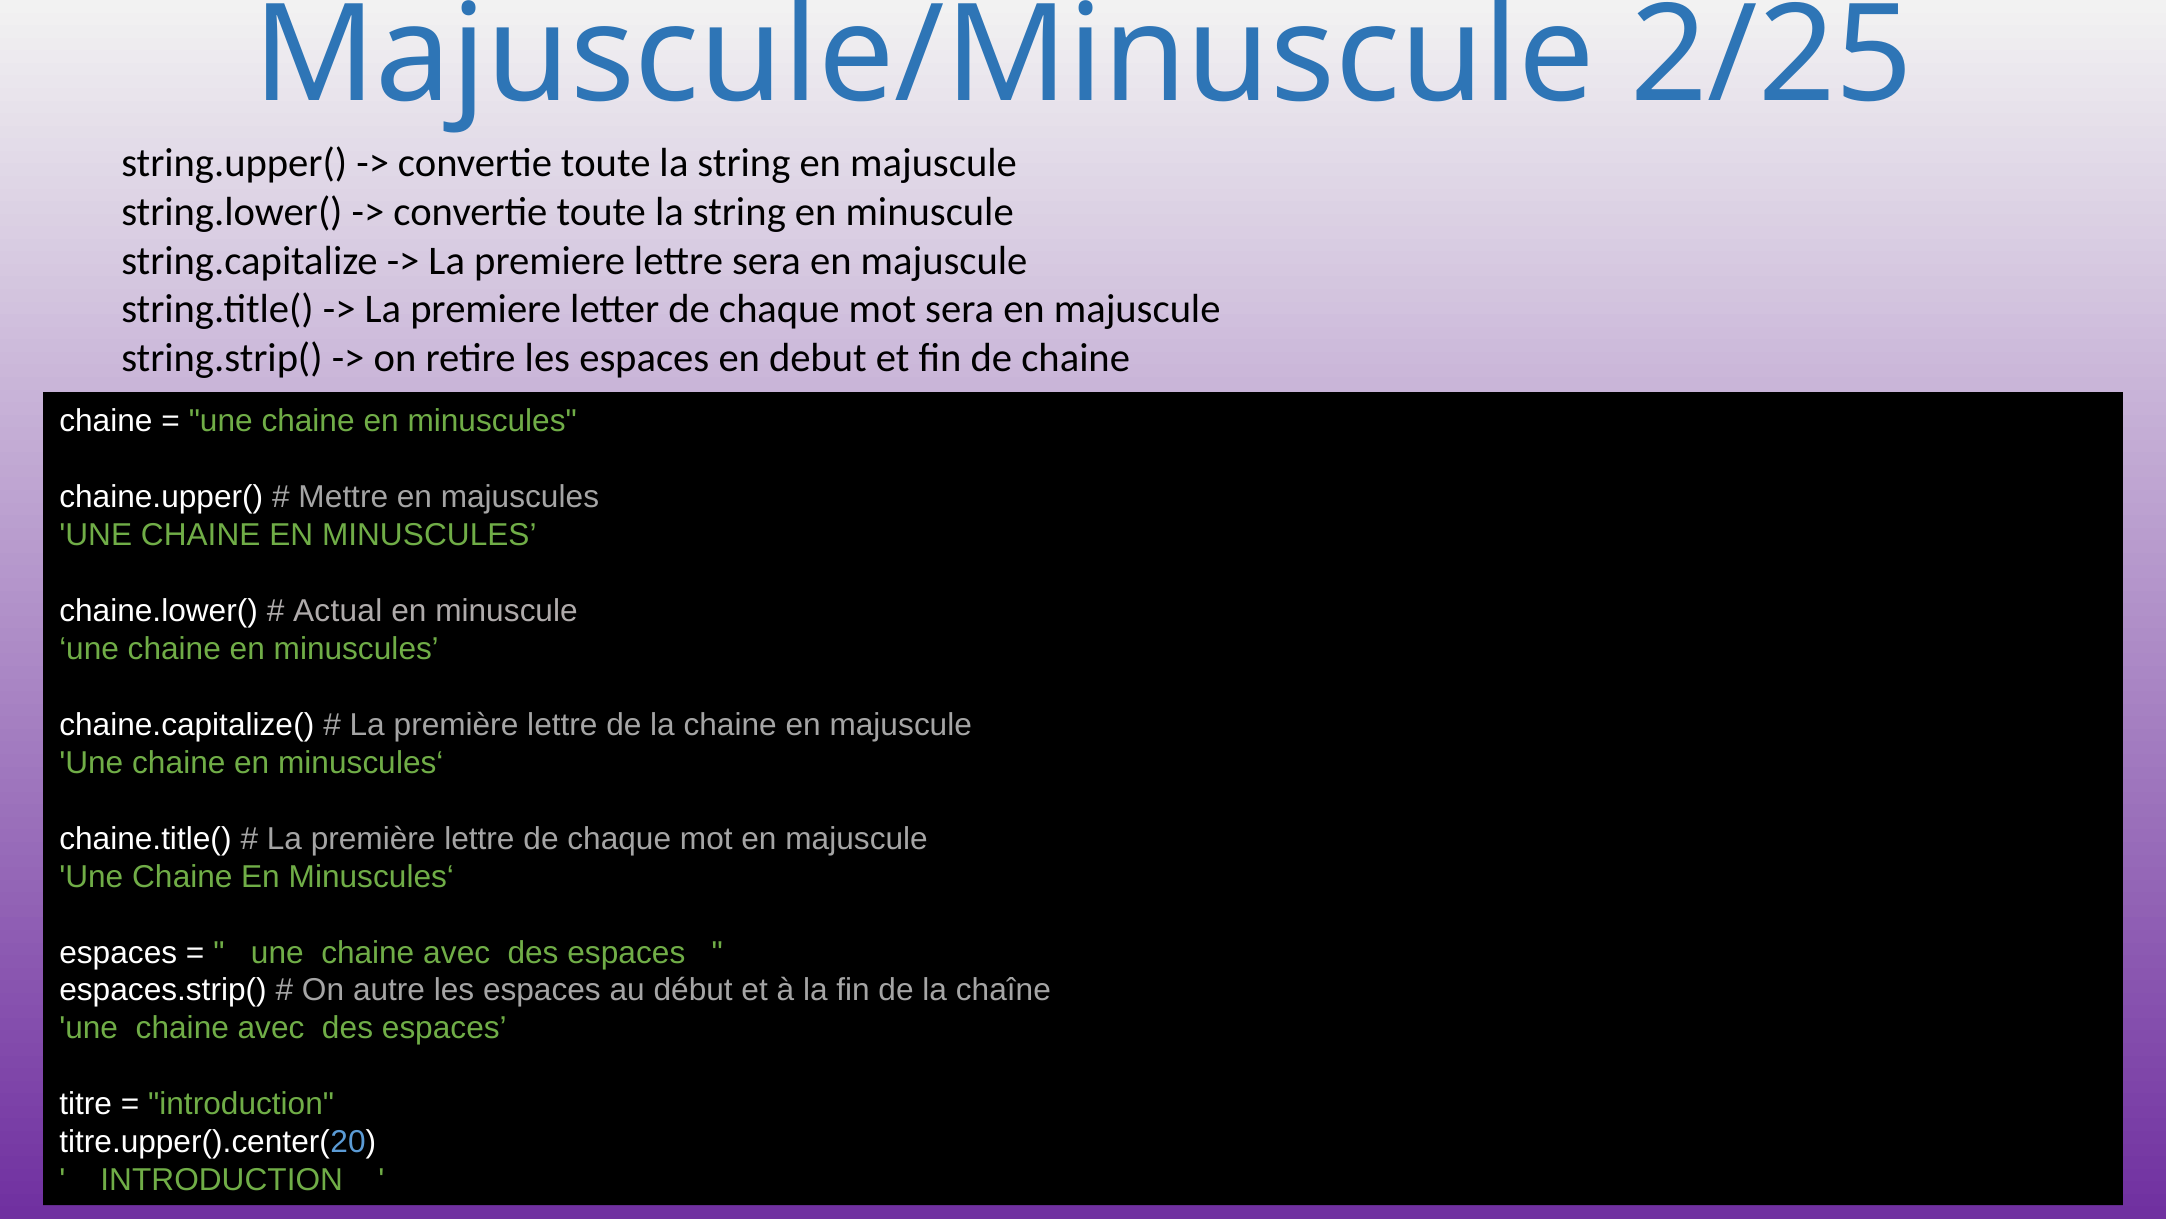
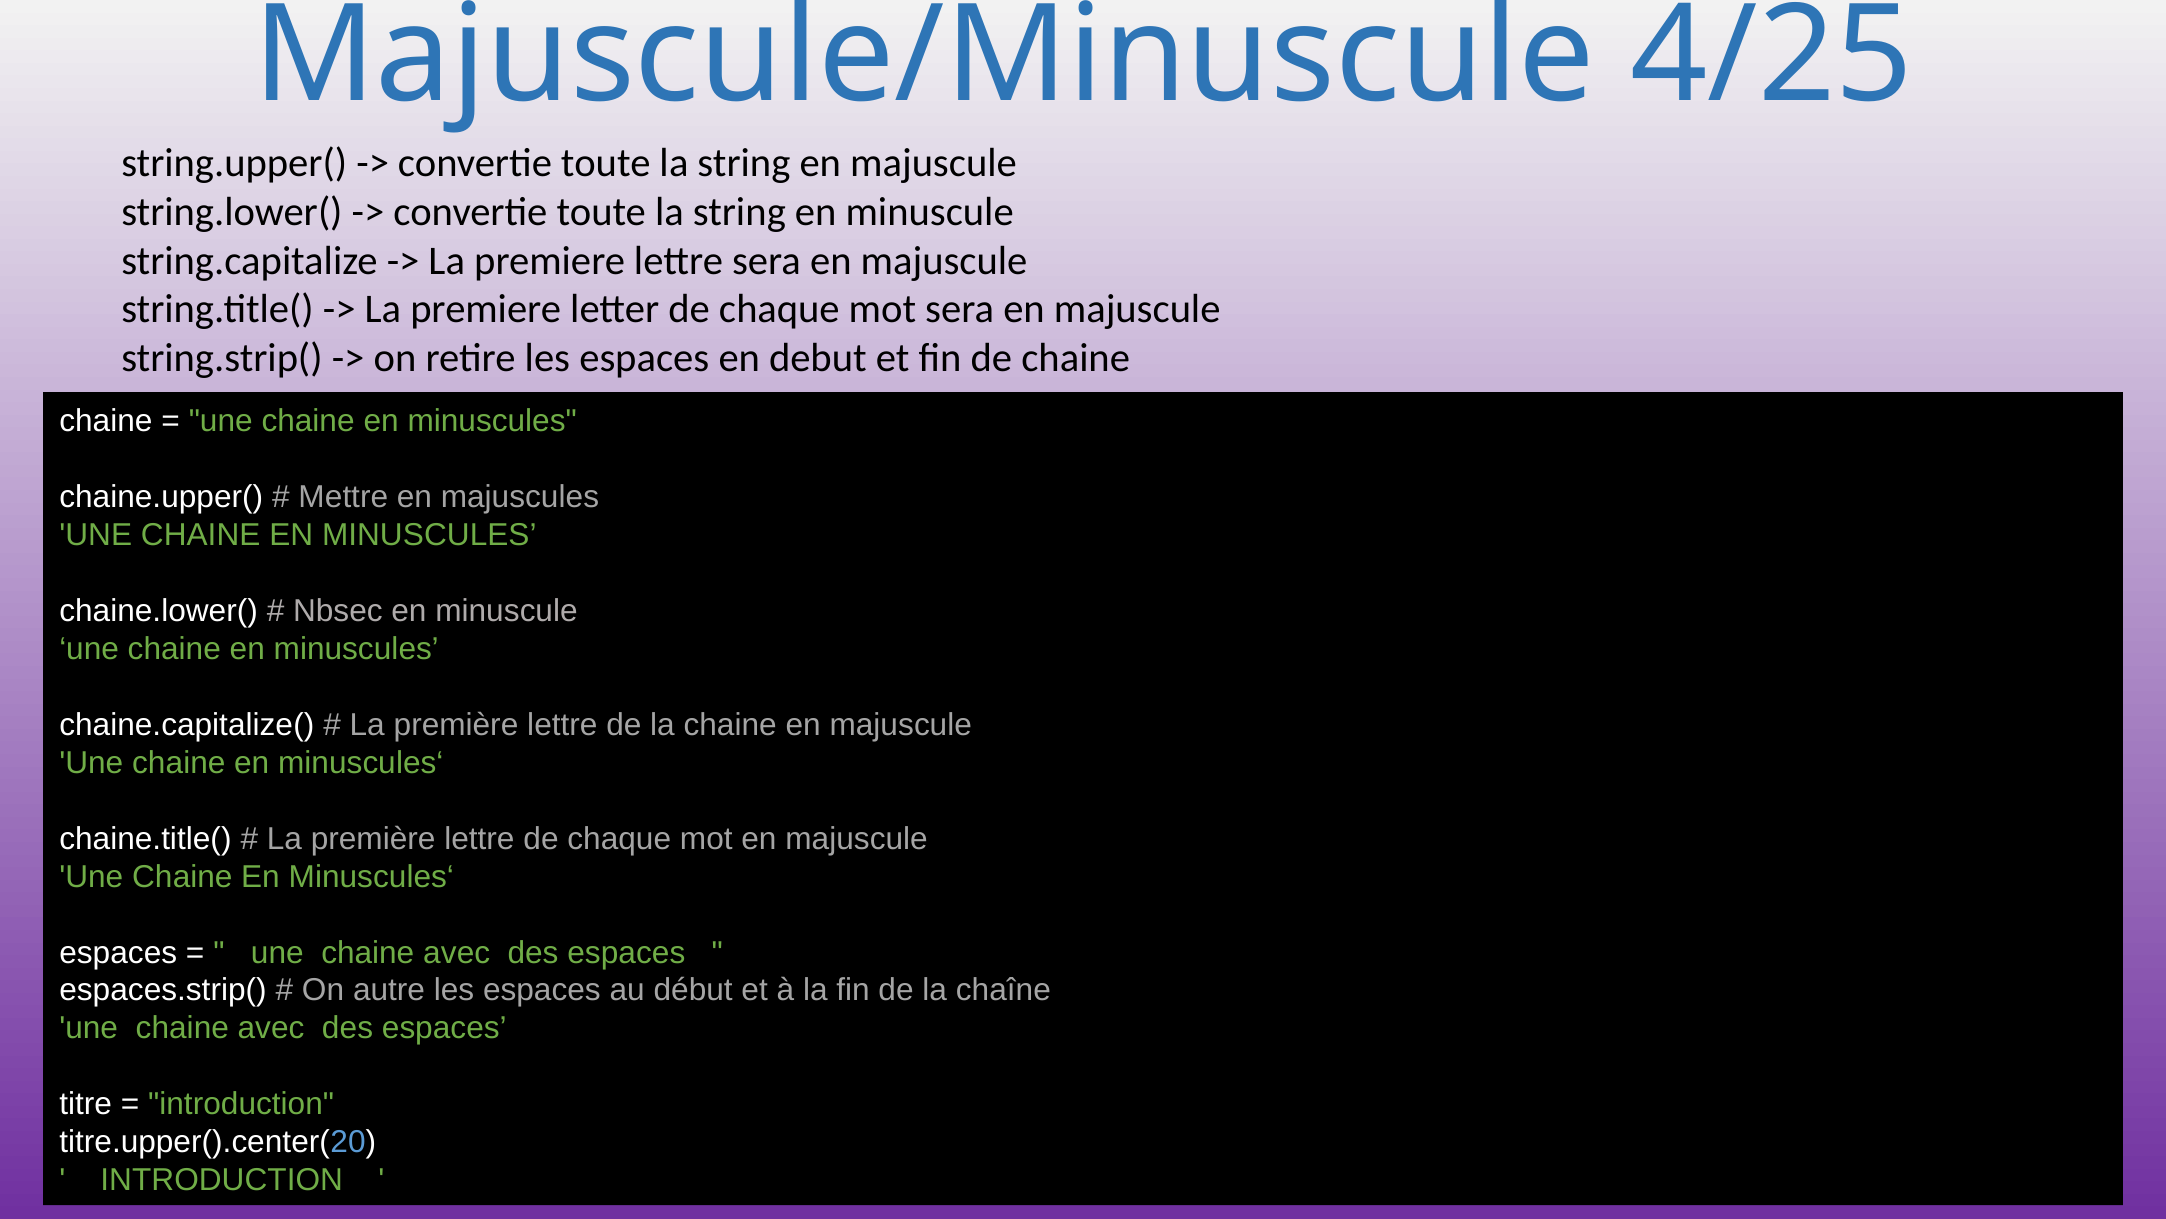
2/25: 2/25 -> 4/25 (1772, 56)
Actual: Actual -> Nbsec (338, 611)
